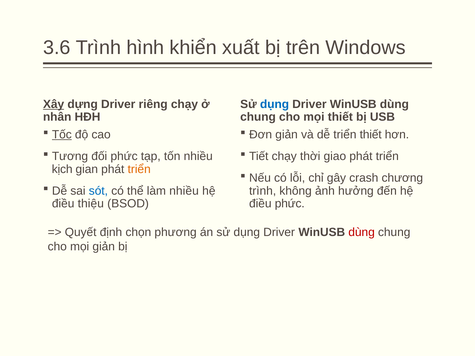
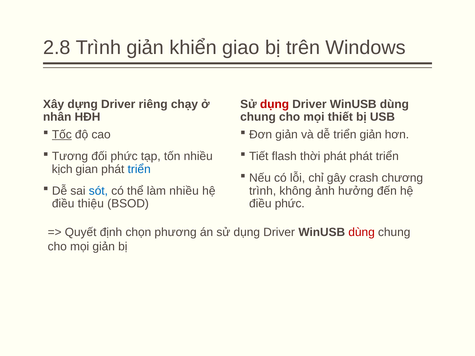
3.6: 3.6 -> 2.8 (57, 48)
Trình hình: hình -> giản (145, 48)
xuất: xuất -> giao (241, 48)
Xây underline: present -> none (54, 104)
dụng colour: blue -> red (275, 104)
triển thiết: thiết -> giản (371, 135)
Tiết chạy: chạy -> flash (284, 156)
thời giao: giao -> phát (335, 156)
triển colour: orange -> blue (139, 169)
